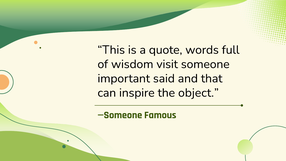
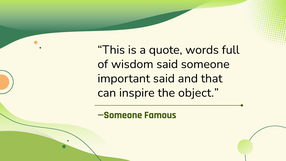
wisdom visit: visit -> said (167, 64)
